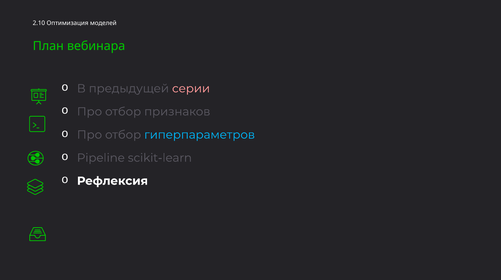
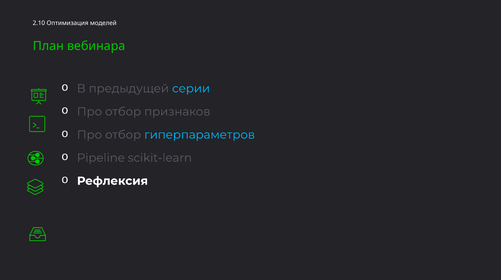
серии colour: pink -> light blue (191, 89)
